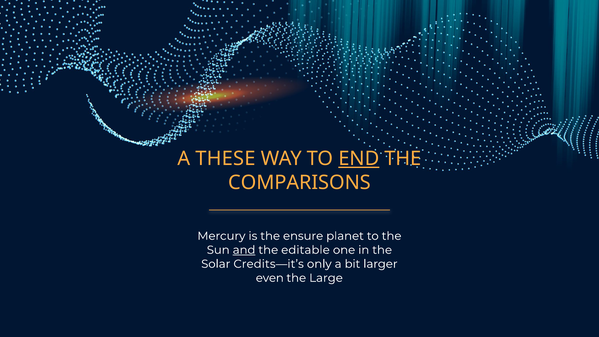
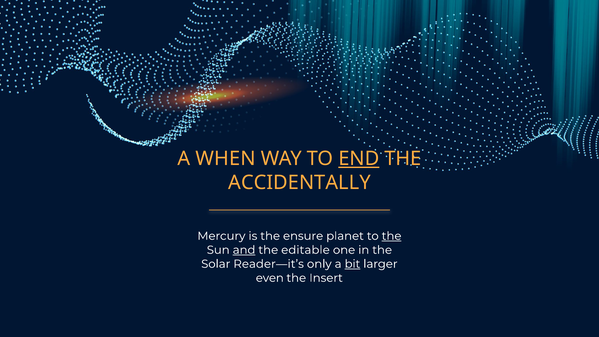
THESE: THESE -> WHEN (226, 159)
COMPARISONS: COMPARISONS -> ACCIDENTALLY (299, 183)
the underline: none -> present (392, 236)
Credits—it’s: Credits—it’s -> Reader—it’s (269, 264)
bit underline: none -> present (352, 264)
Large: Large -> Insert (326, 278)
